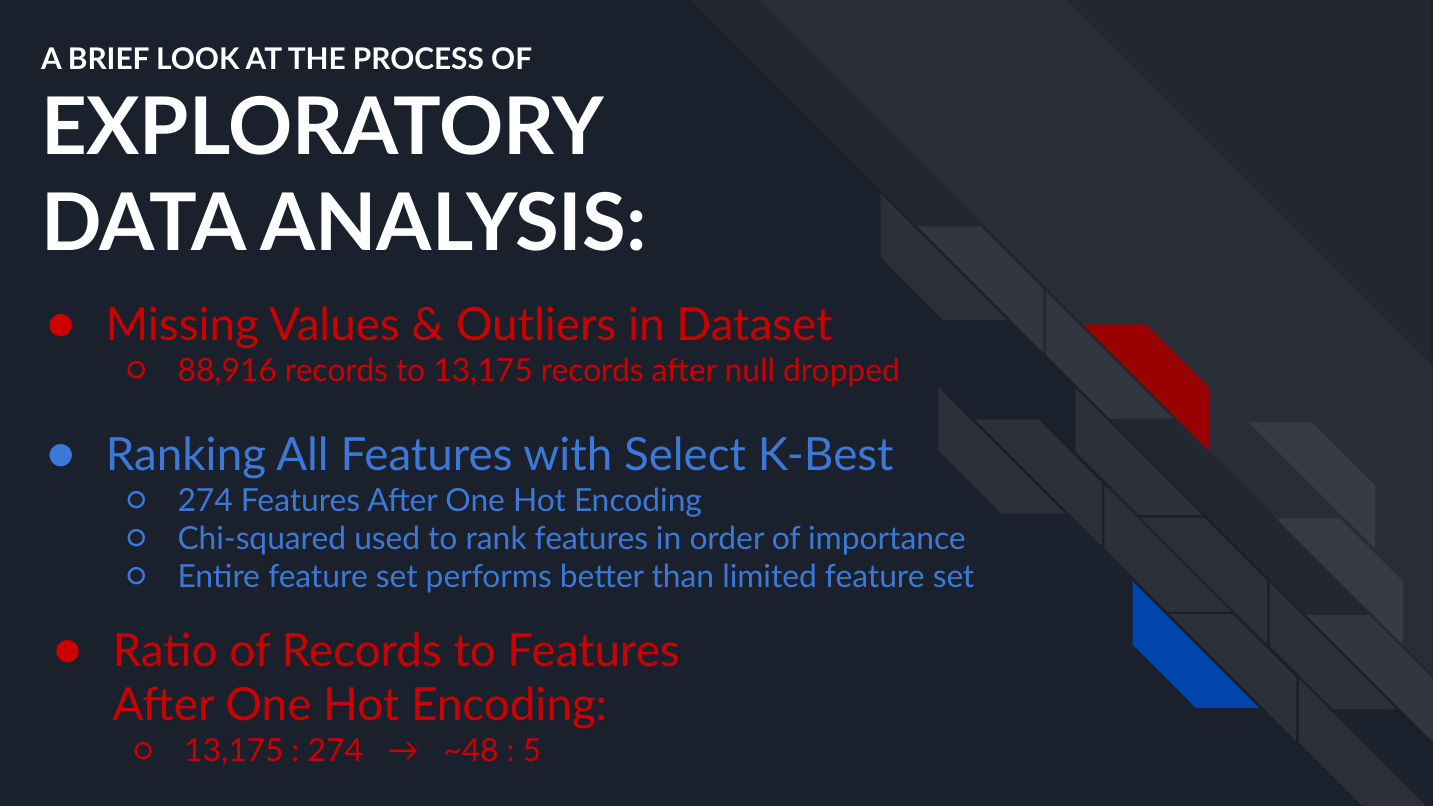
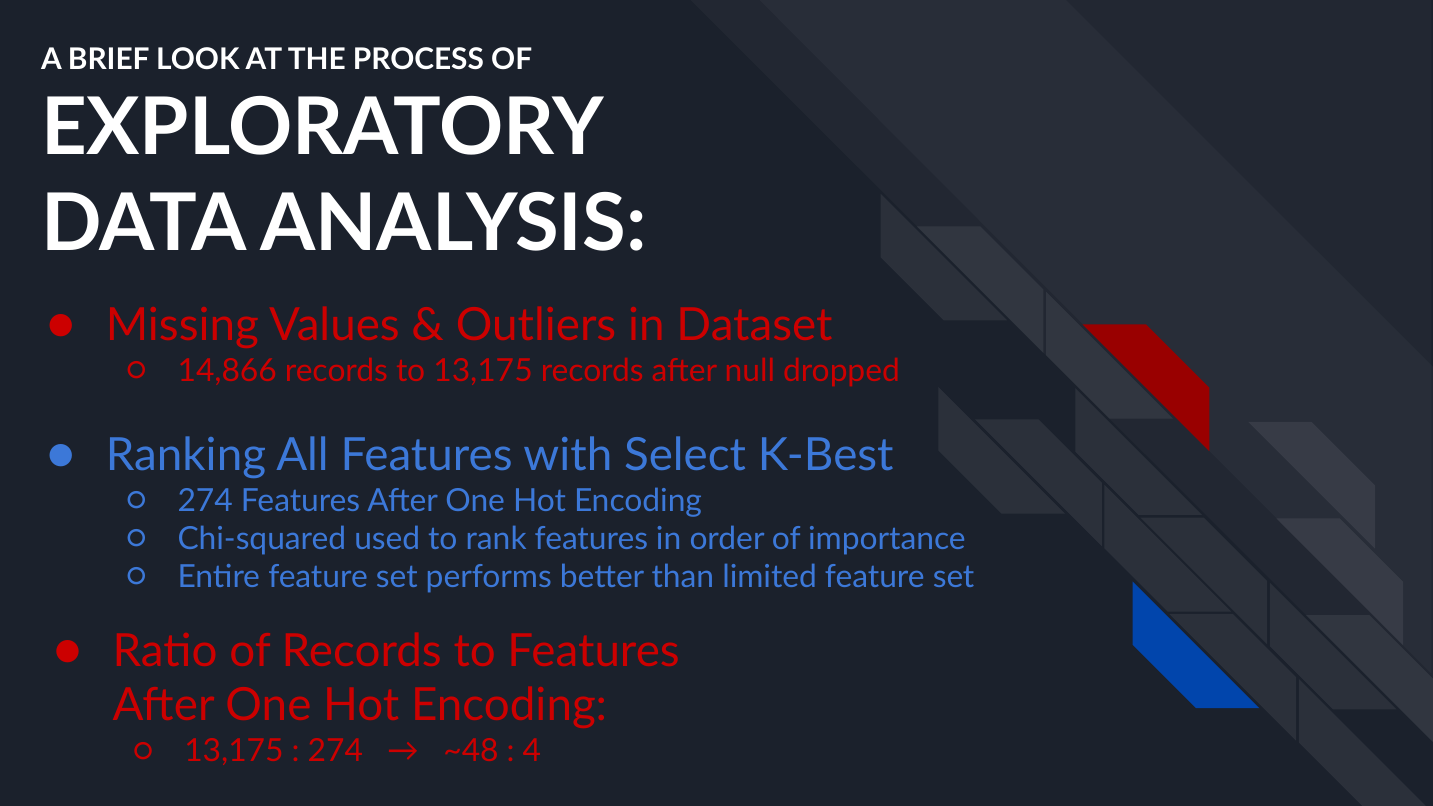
88,916: 88,916 -> 14,866 (227, 371)
5: 5 -> 4 (532, 751)
